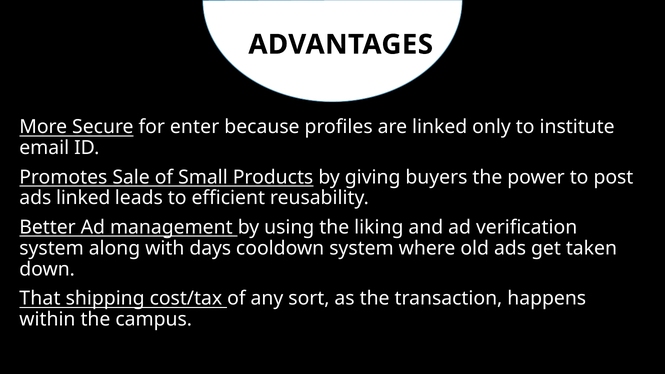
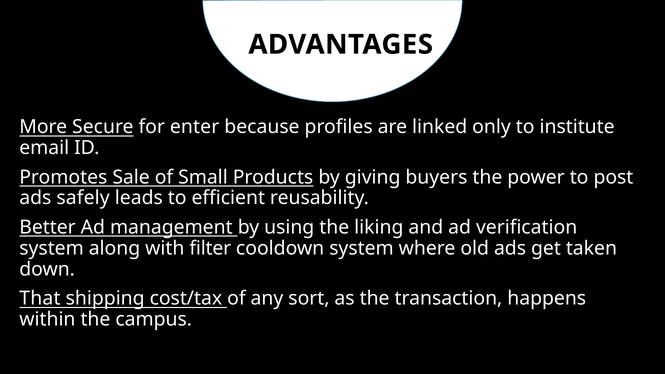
ads linked: linked -> safely (83, 198)
days: days -> filter (210, 248)
